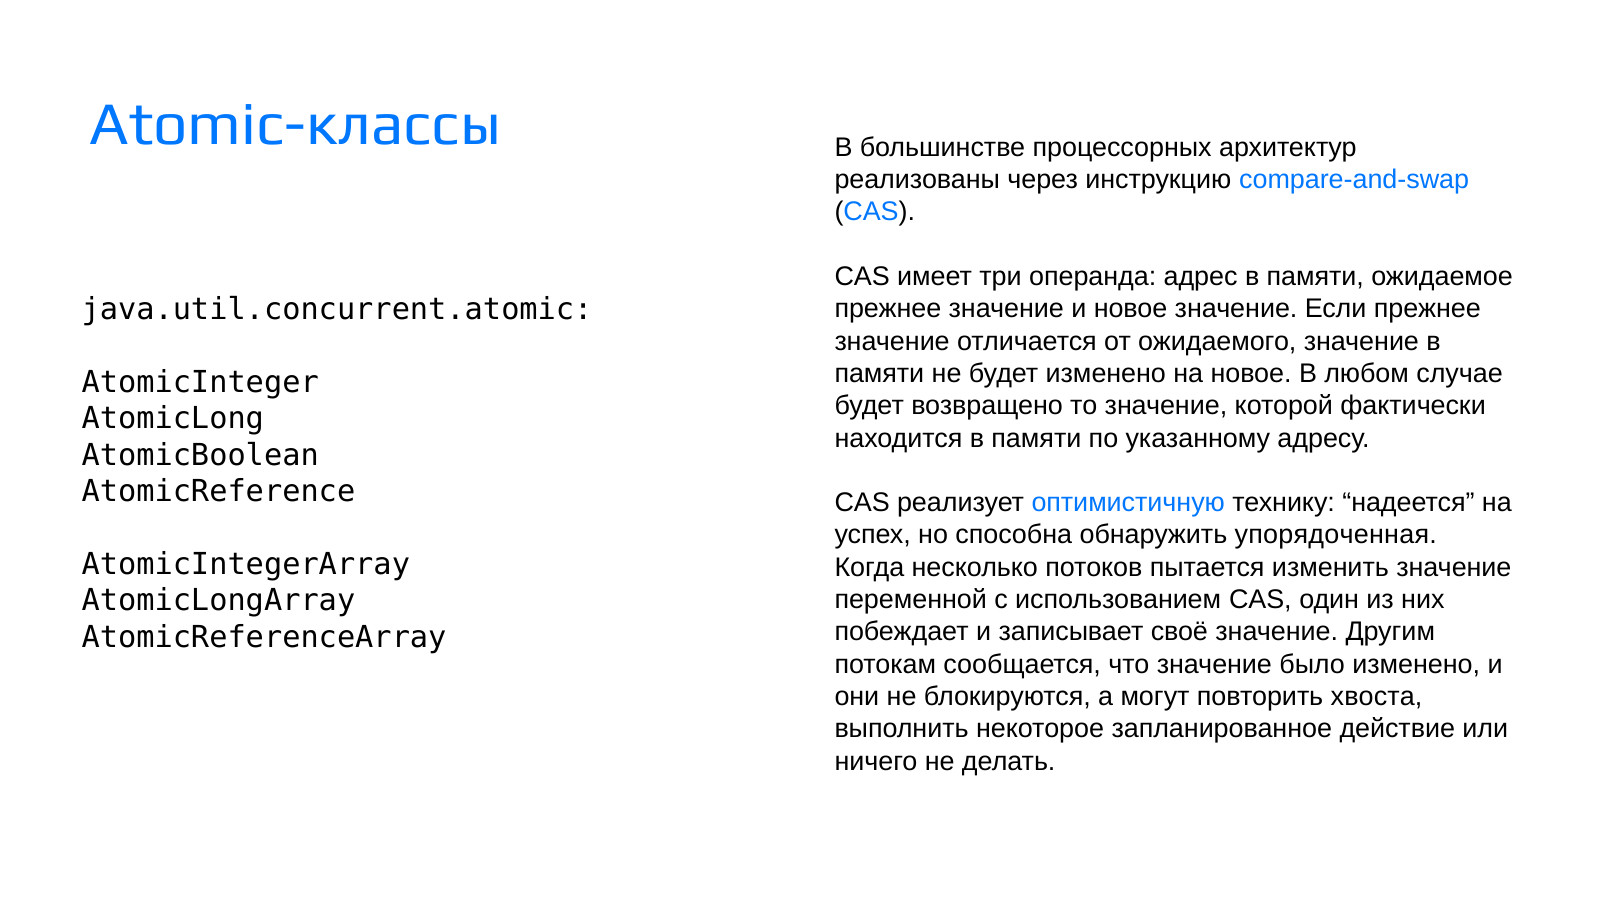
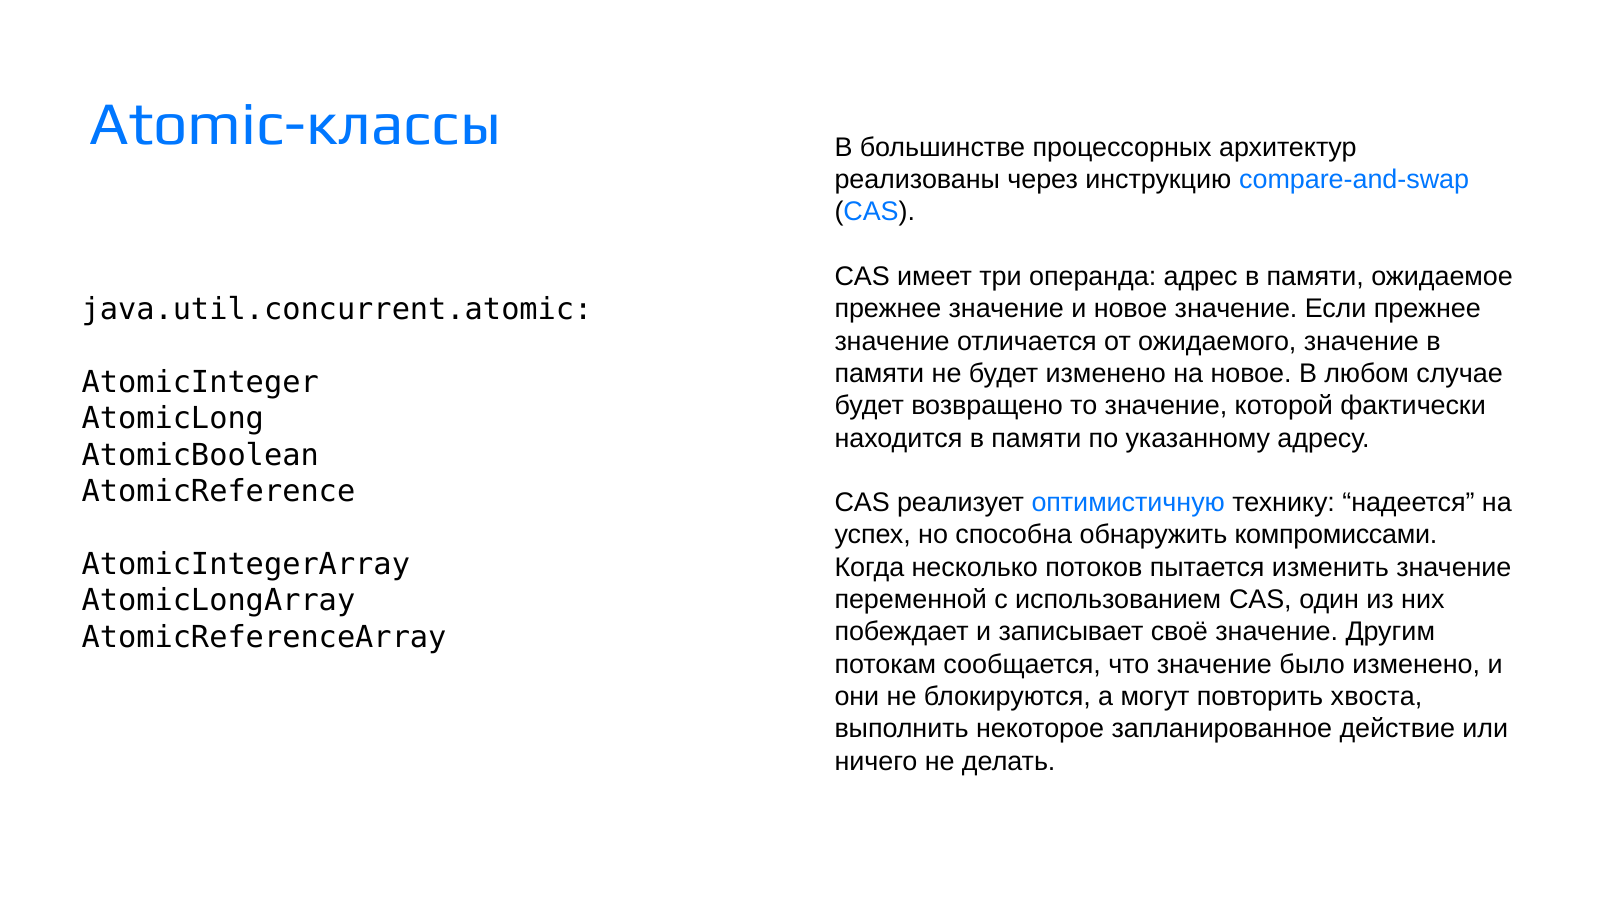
упорядоченная: упорядоченная -> компромиссами (1336, 535)
